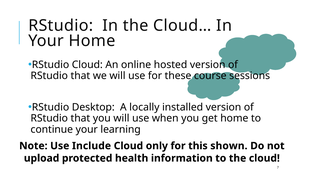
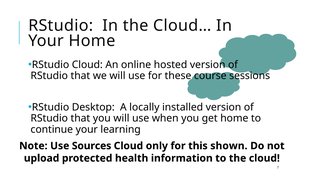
Include: Include -> Sources (92, 146)
